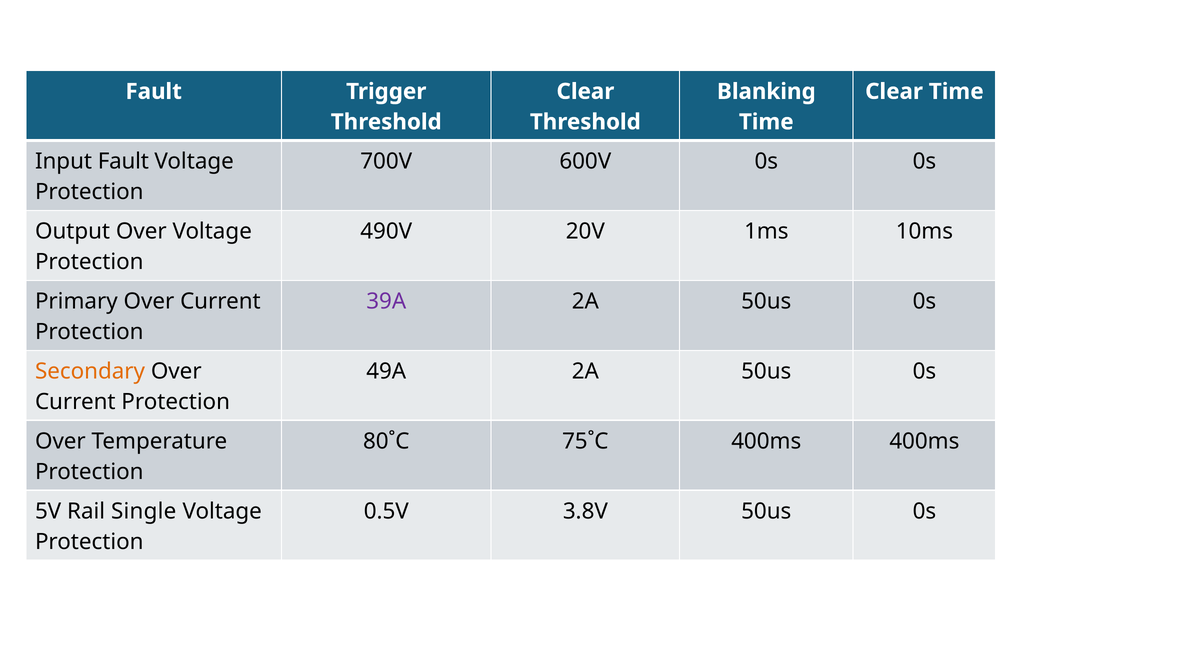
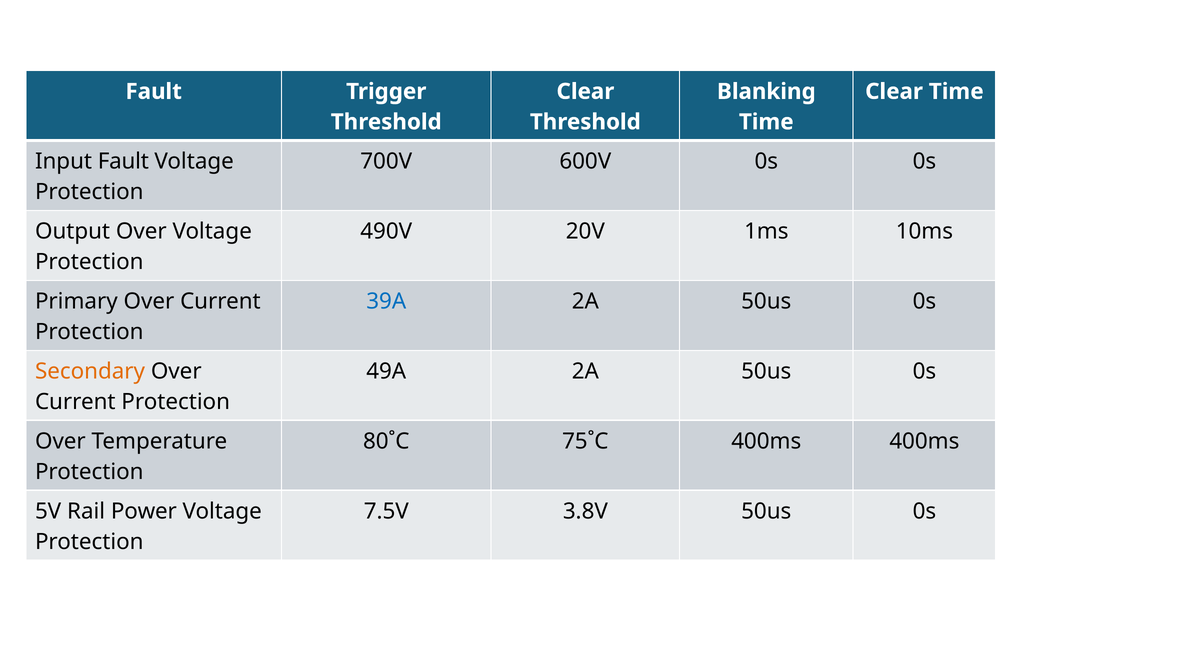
39A colour: purple -> blue (386, 301)
Single: Single -> Power (144, 511)
0.5V: 0.5V -> 7.5V (386, 511)
